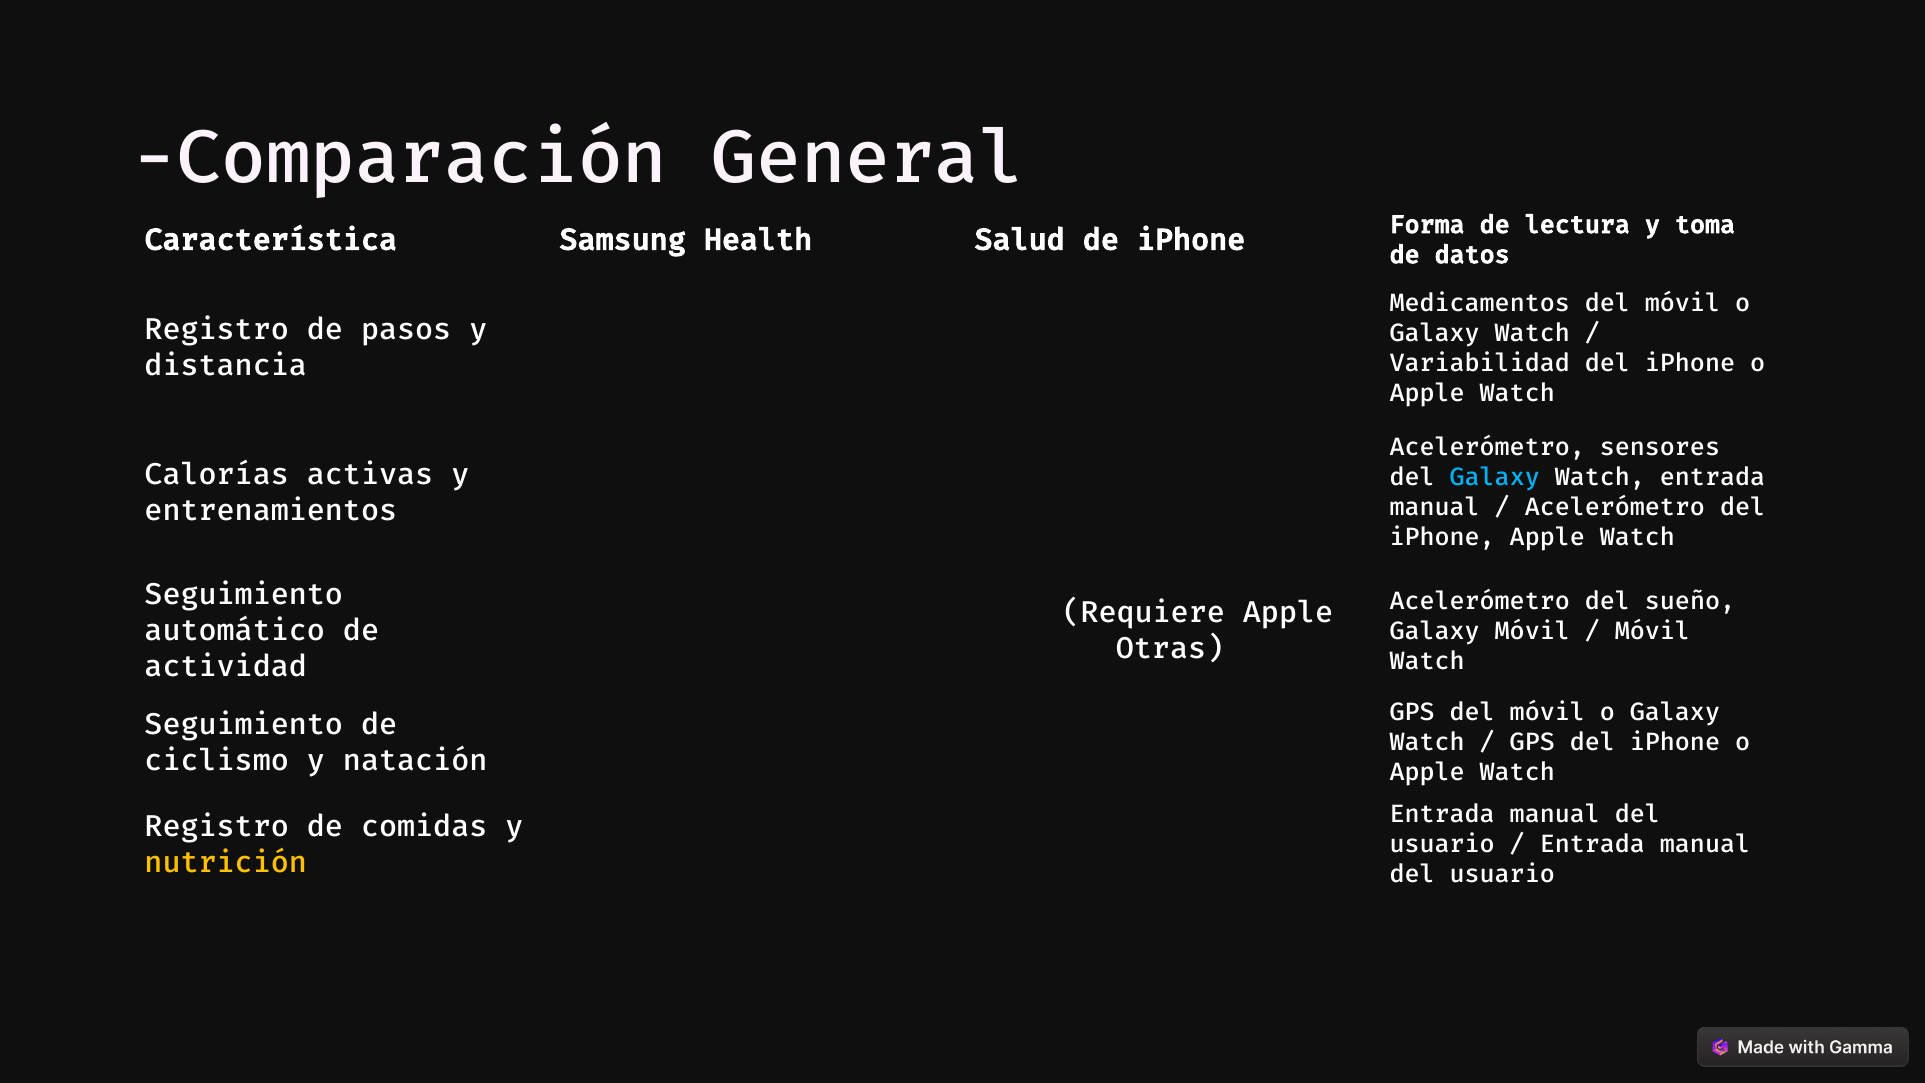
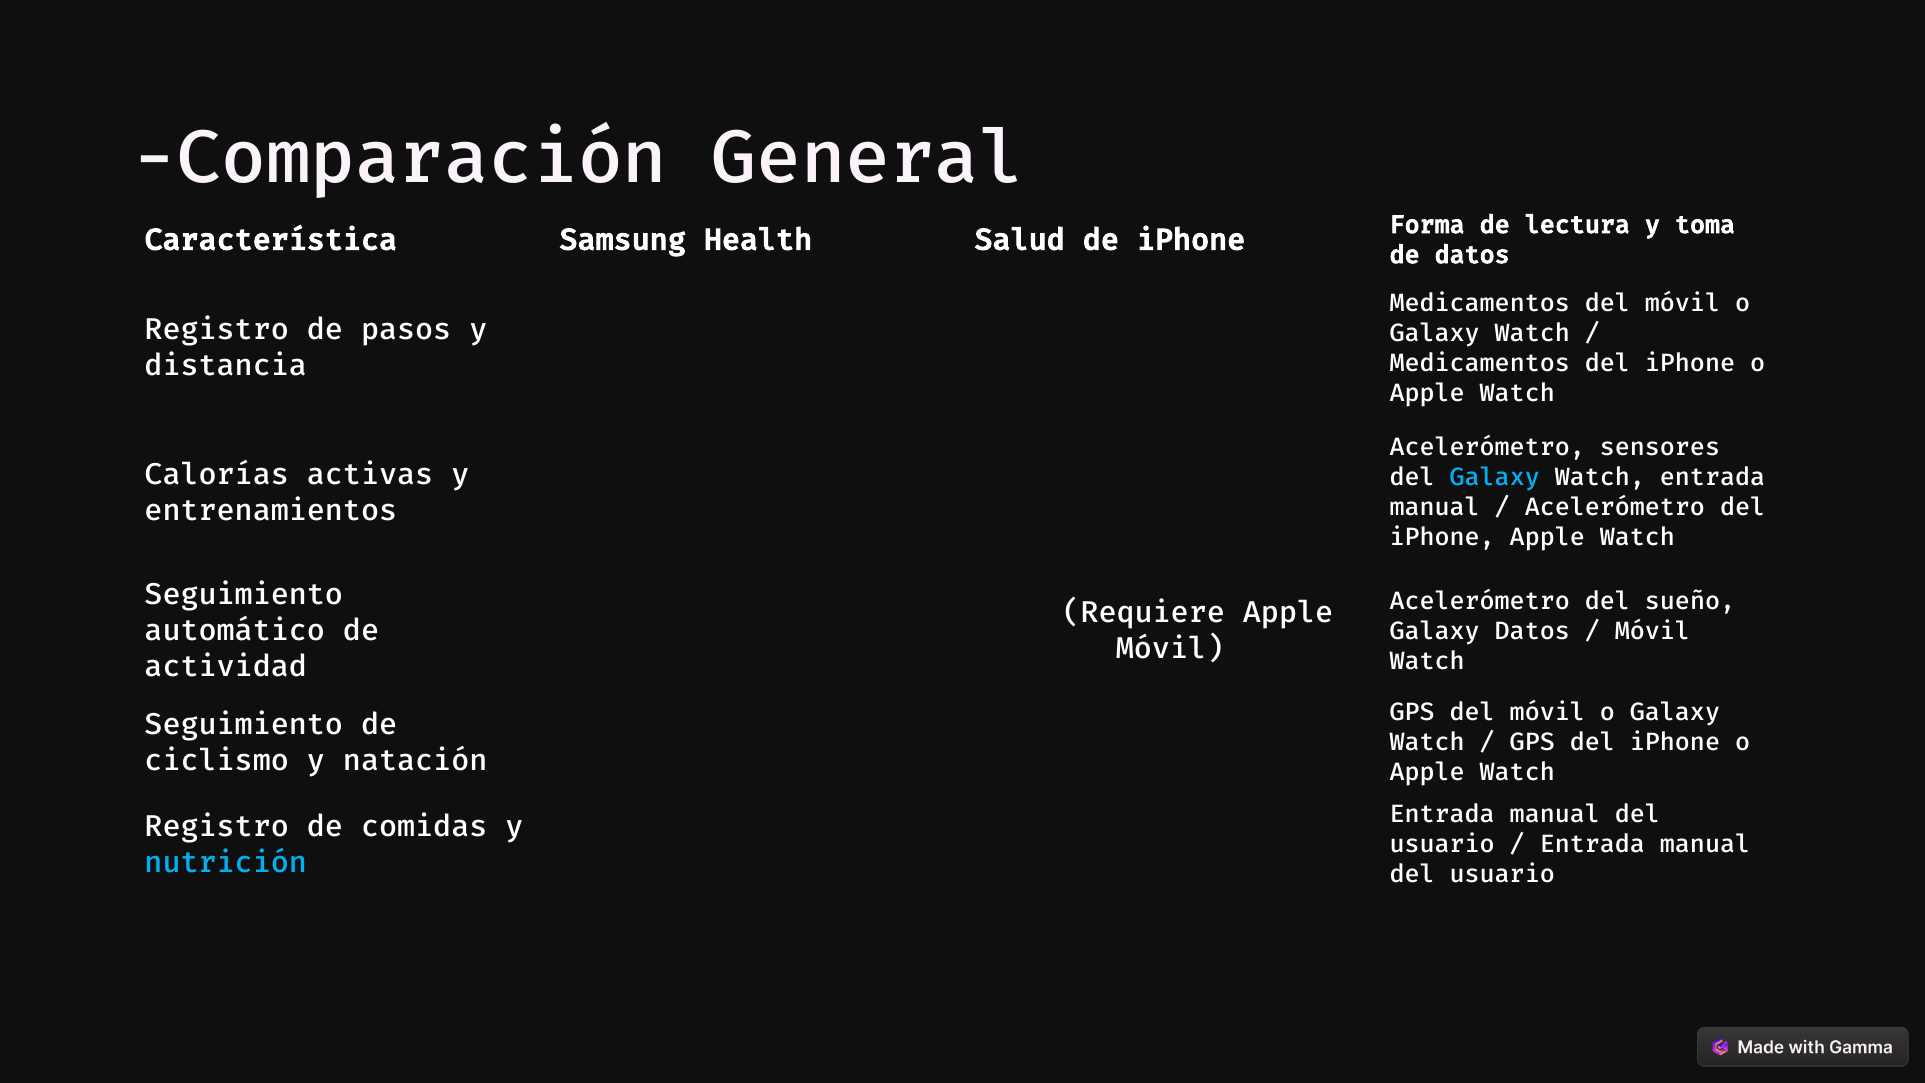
Variabilidad: Variabilidad -> Medicamentos (1480, 363)
Galaxy Móvil: Móvil -> Datos (1532, 631)
Otras: Otras -> Móvil (1170, 649)
nutrición colour: yellow -> light blue (226, 862)
